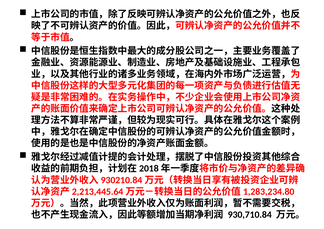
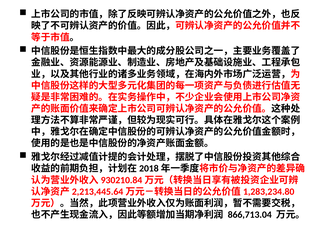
930,710.84: 930,710.84 -> 866,713.04 (250, 215)
